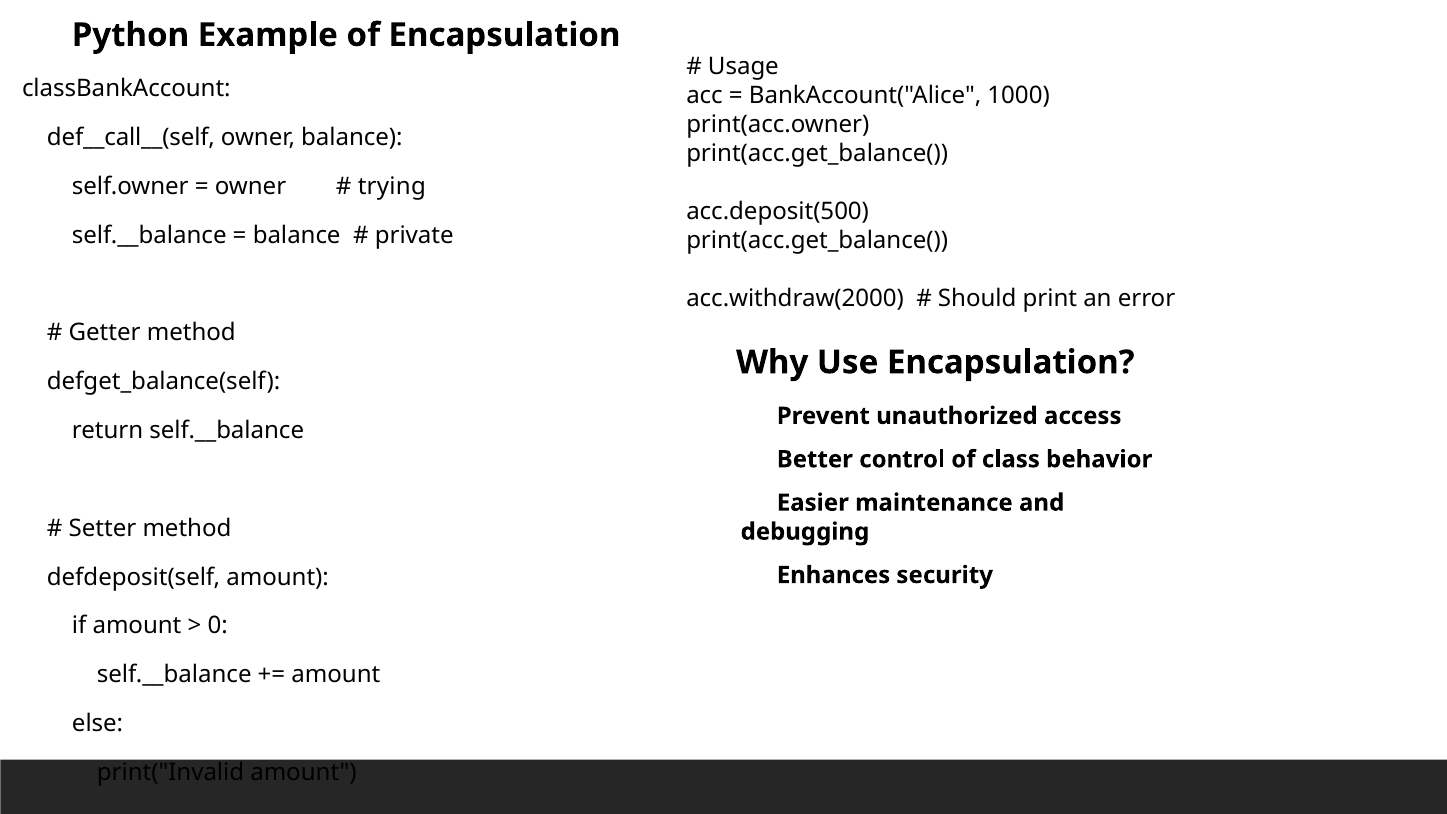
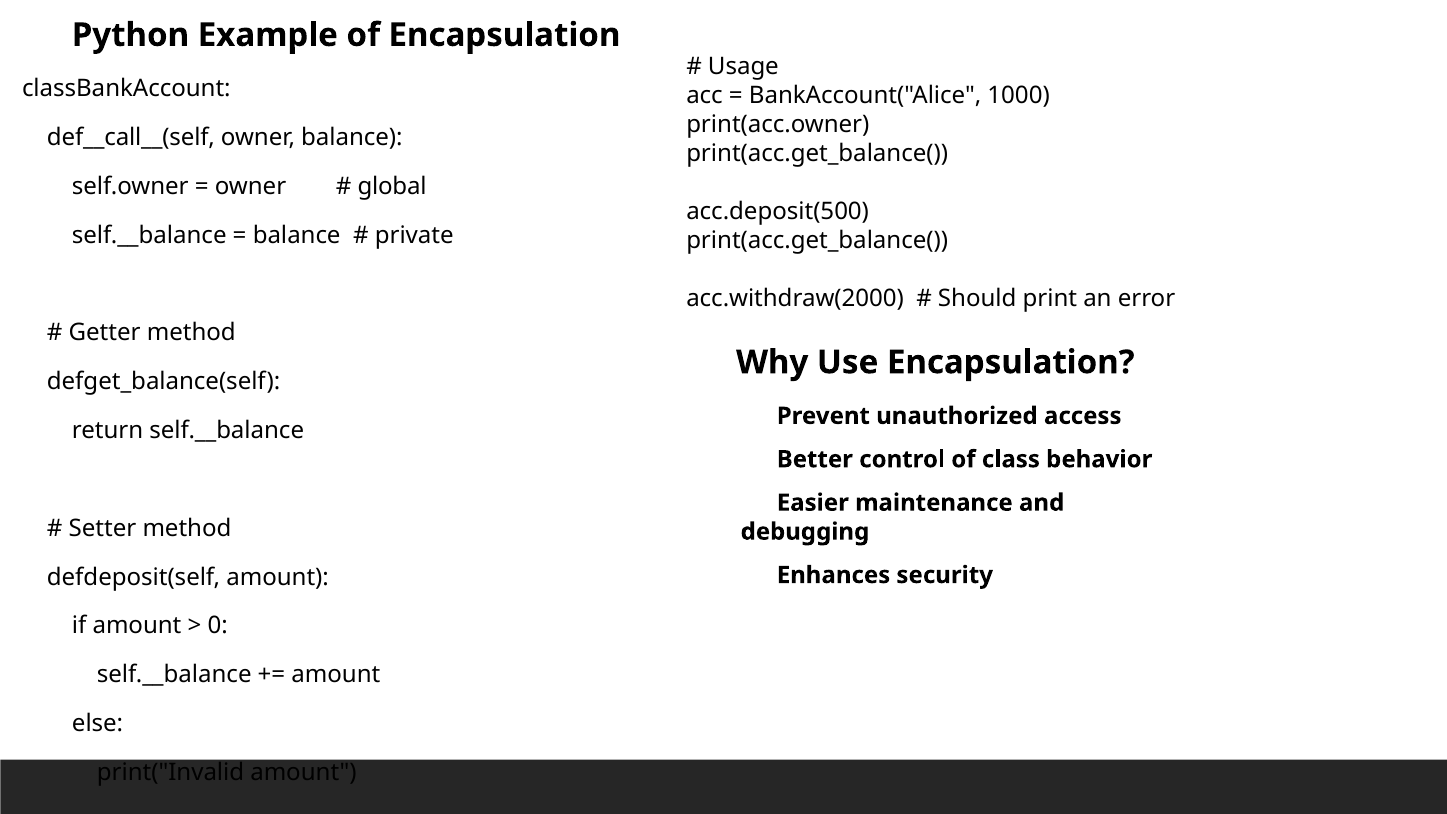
trying: trying -> global (392, 186)
